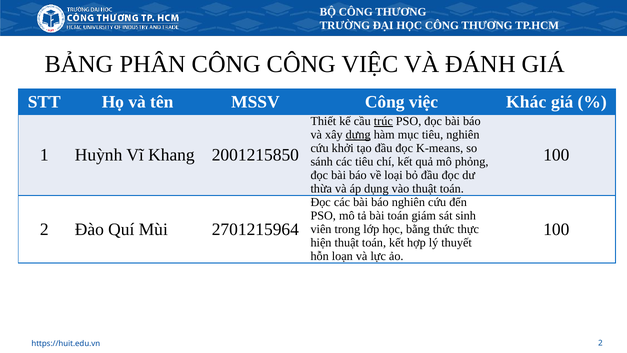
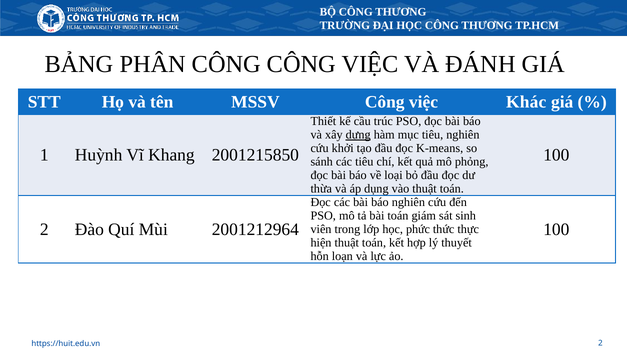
trúc underline: present -> none (383, 121)
2701215964: 2701215964 -> 2001212964 (255, 229)
bằng: bằng -> phức (418, 229)
